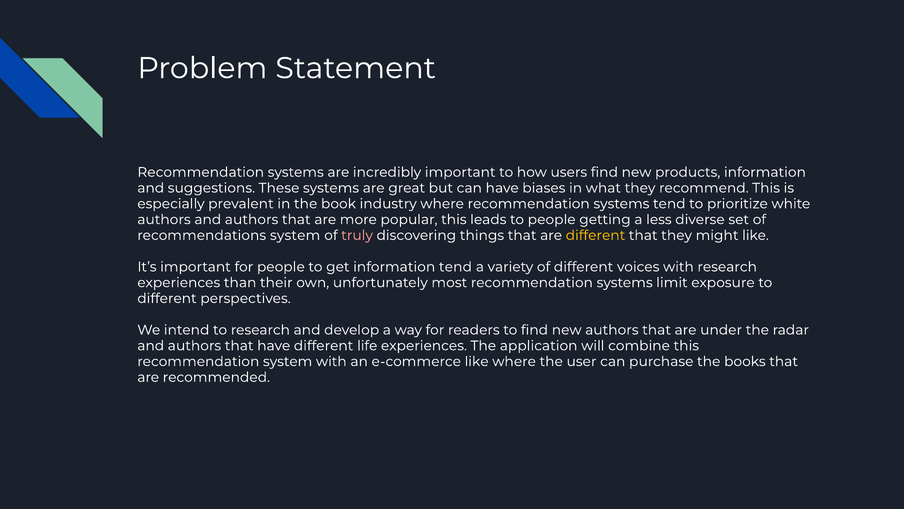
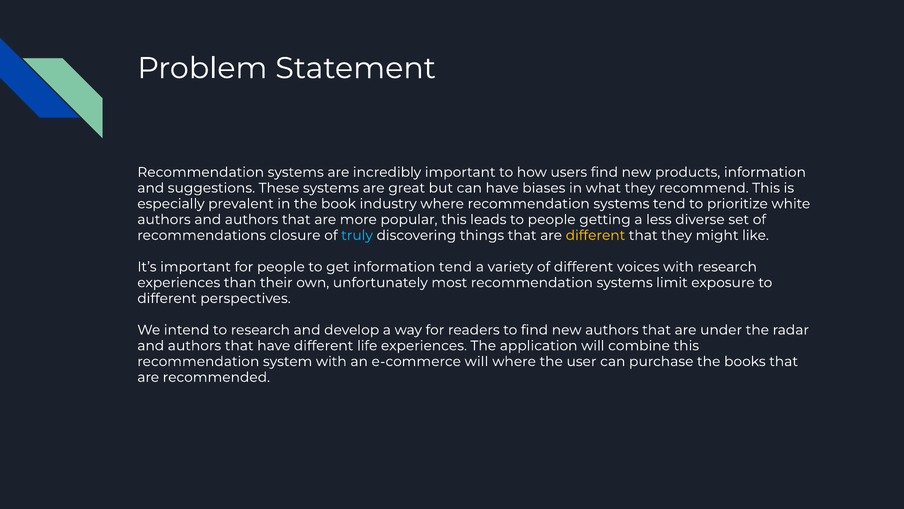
recommendations system: system -> closure (295, 235)
truly colour: pink -> light blue (357, 235)
e-commerce like: like -> will (477, 361)
